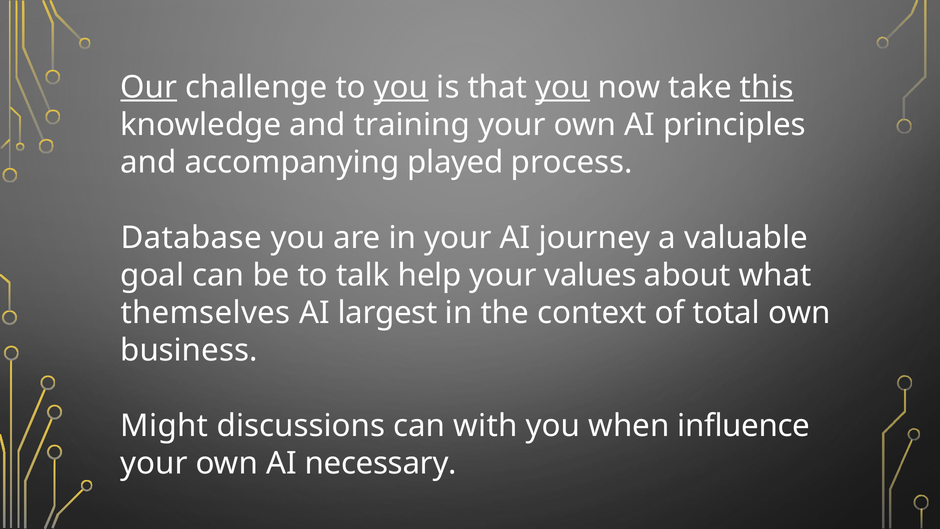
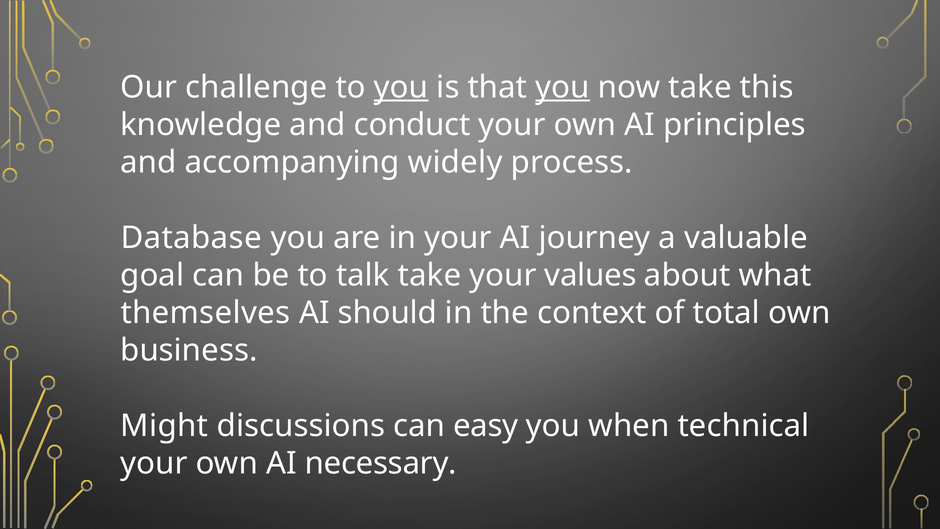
Our underline: present -> none (149, 87)
this underline: present -> none (767, 87)
training: training -> conduct (412, 125)
played: played -> widely (455, 162)
talk help: help -> take (430, 275)
largest: largest -> should (387, 313)
with: with -> easy (486, 426)
influence: influence -> technical (744, 426)
